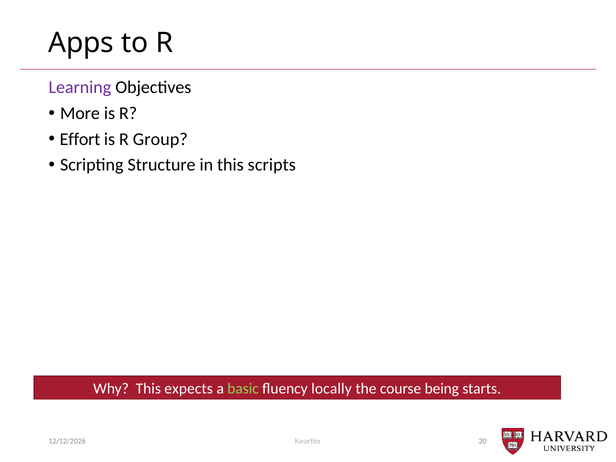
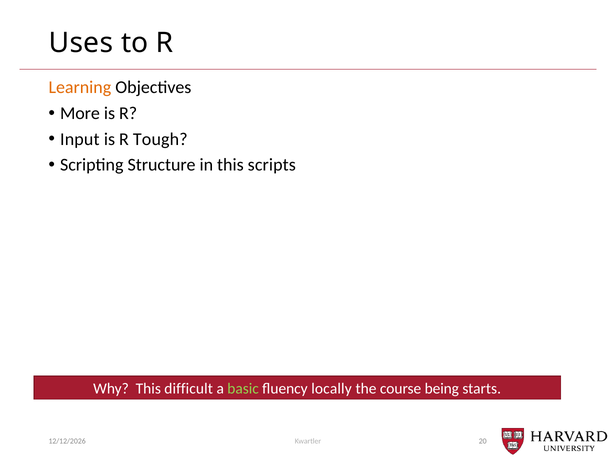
Apps: Apps -> Uses (81, 43)
Learning colour: purple -> orange (80, 88)
Effort: Effort -> Input (80, 139)
Group: Group -> Tough (160, 139)
expects: expects -> difficult (189, 389)
